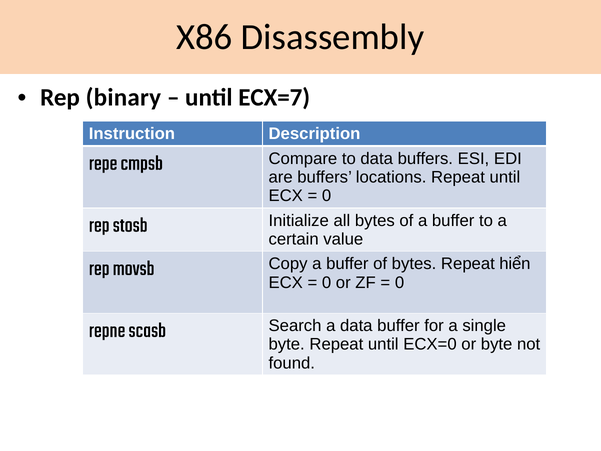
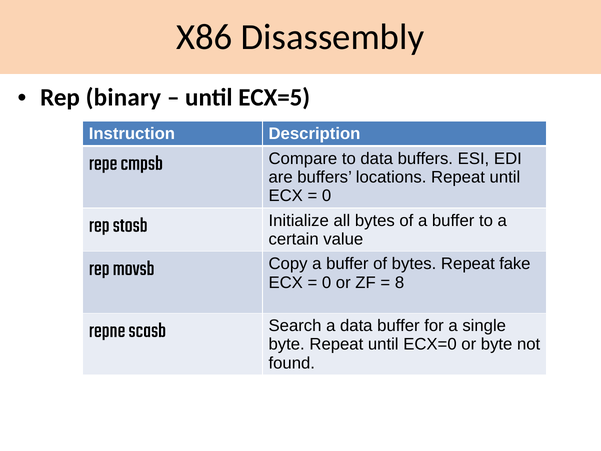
ECX=7: ECX=7 -> ECX=5 (274, 97)
hiển: hiển -> fake (515, 264)
0: 0 -> 8 (400, 282)
